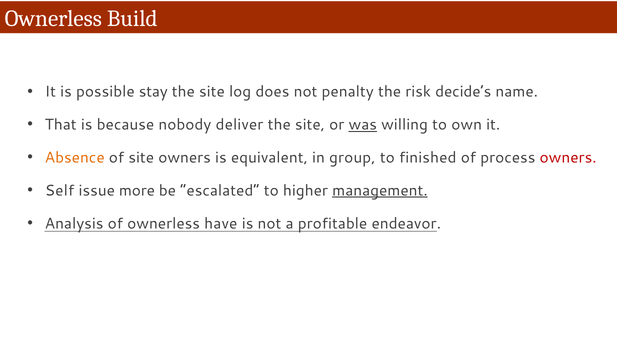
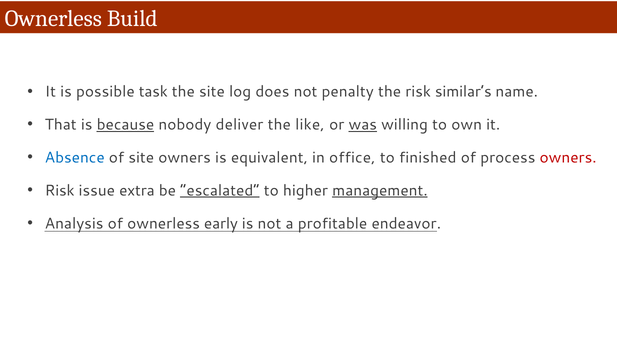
stay: stay -> task (153, 92)
decide’s: decide’s -> similar’s (463, 92)
because underline: none -> present (125, 125)
site: site -> like (310, 125)
Absence colour: orange -> blue (75, 158)
group: group -> office (352, 158)
Self: Self -> Risk (60, 191)
more: more -> extra (137, 191)
escalated underline: none -> present (220, 191)
have: have -> early (221, 223)
